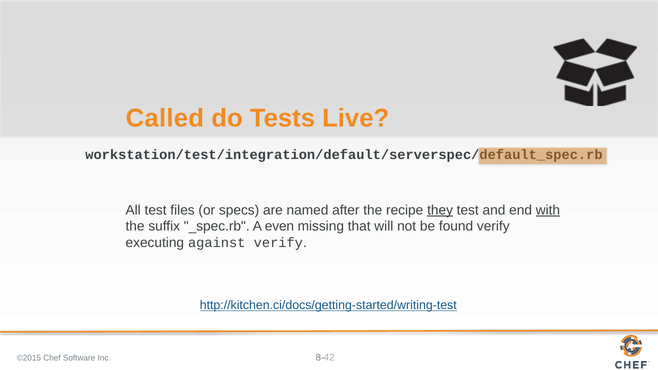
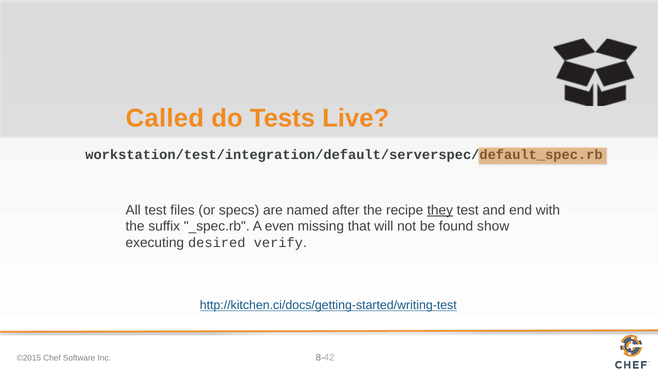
with underline: present -> none (548, 210)
found verify: verify -> show (493, 227)
against: against -> desired (217, 243)
